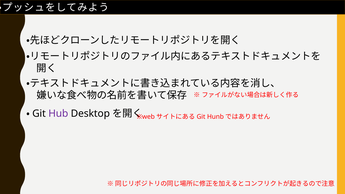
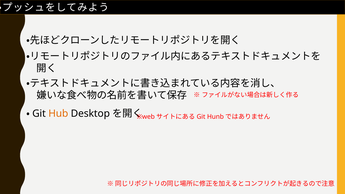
Hub colour: purple -> orange (58, 114)
